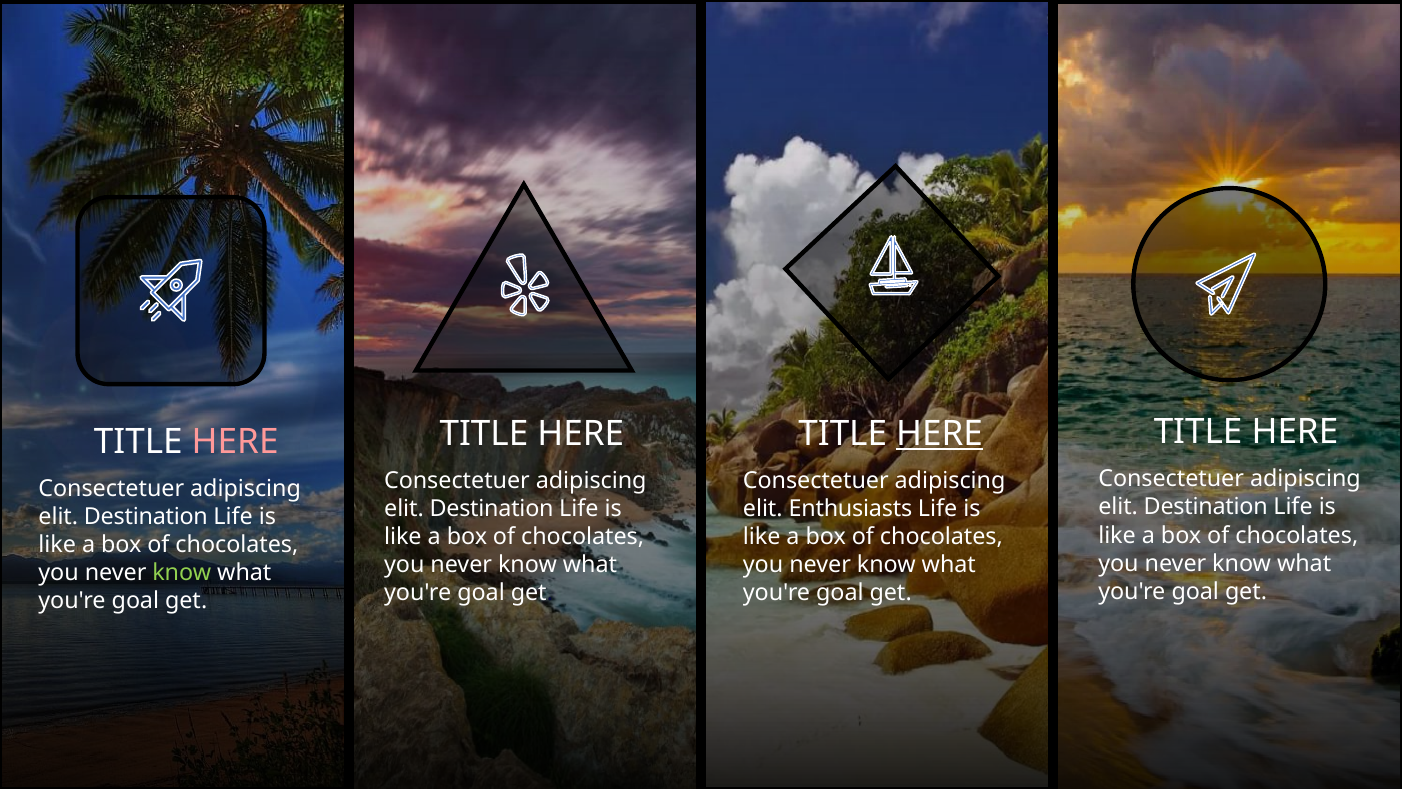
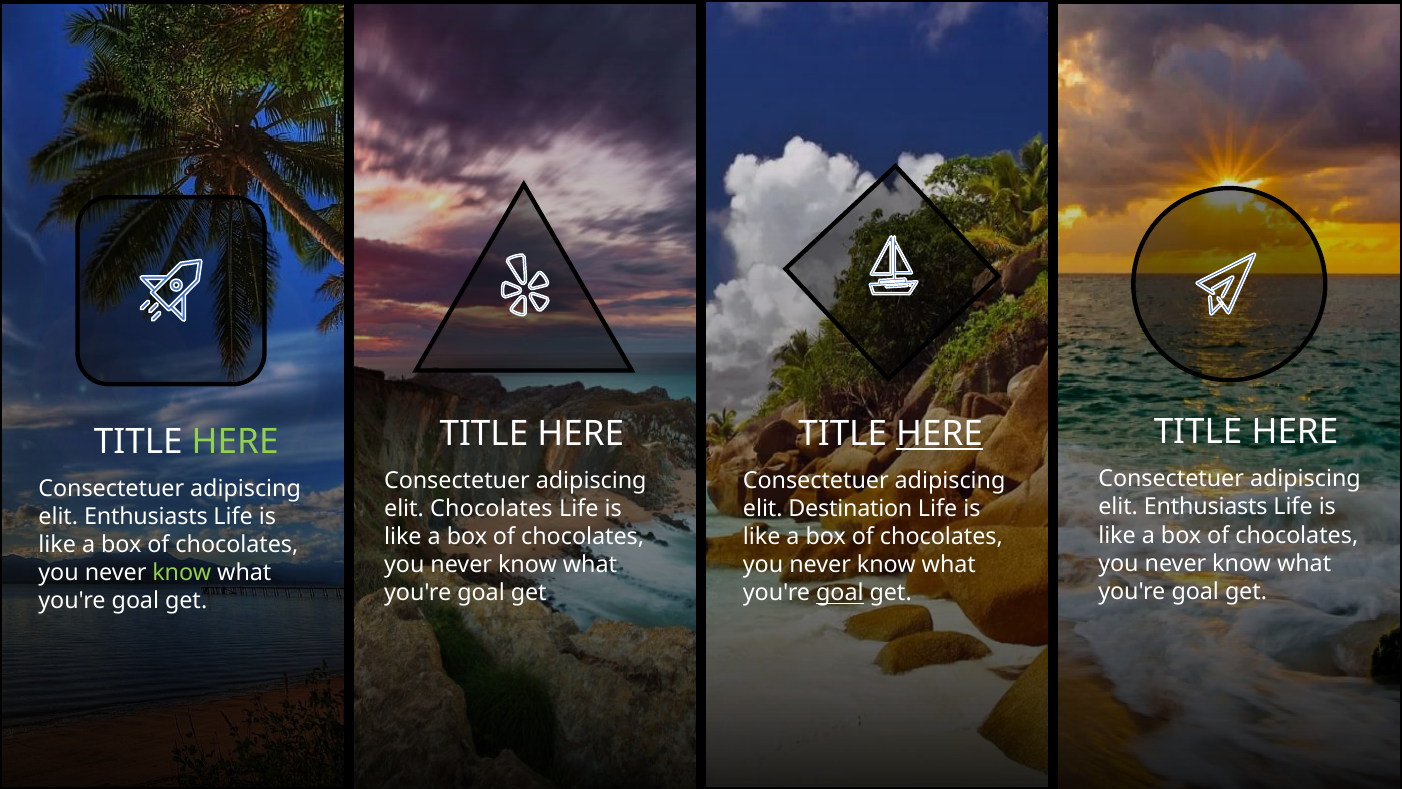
HERE colour: pink -> light green (235, 441)
Destination: Destination -> Enthusiasts (1206, 507)
Destination: Destination -> Chocolates (491, 509)
Enthusiasts: Enthusiasts -> Destination (850, 509)
Destination: Destination -> Enthusiasts (146, 516)
goal underline: none -> present (840, 593)
